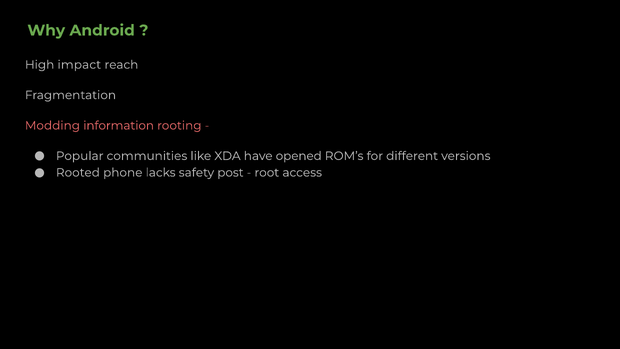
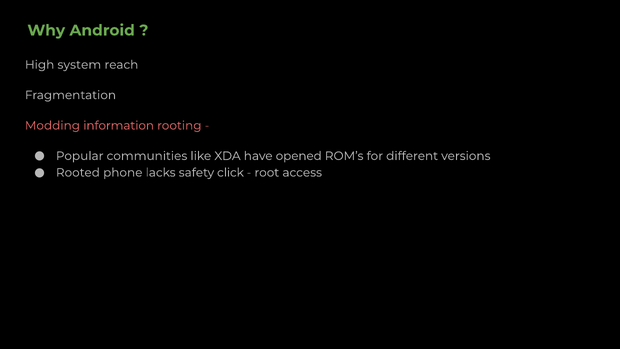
impact: impact -> system (79, 65)
post: post -> click (230, 172)
